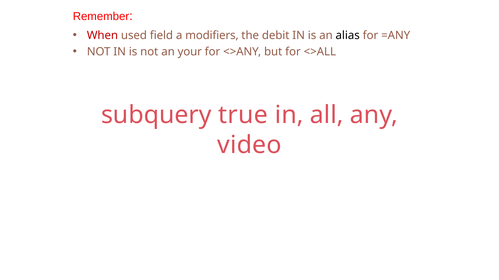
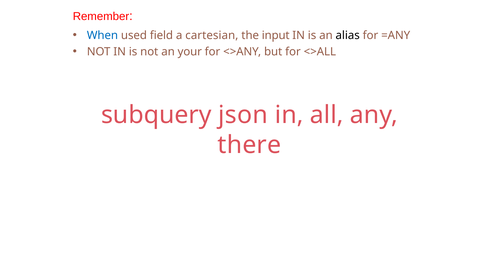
When colour: red -> blue (102, 36)
modifiers: modifiers -> cartesian (212, 36)
debit: debit -> input (276, 36)
true: true -> json (243, 115)
video: video -> there (249, 145)
